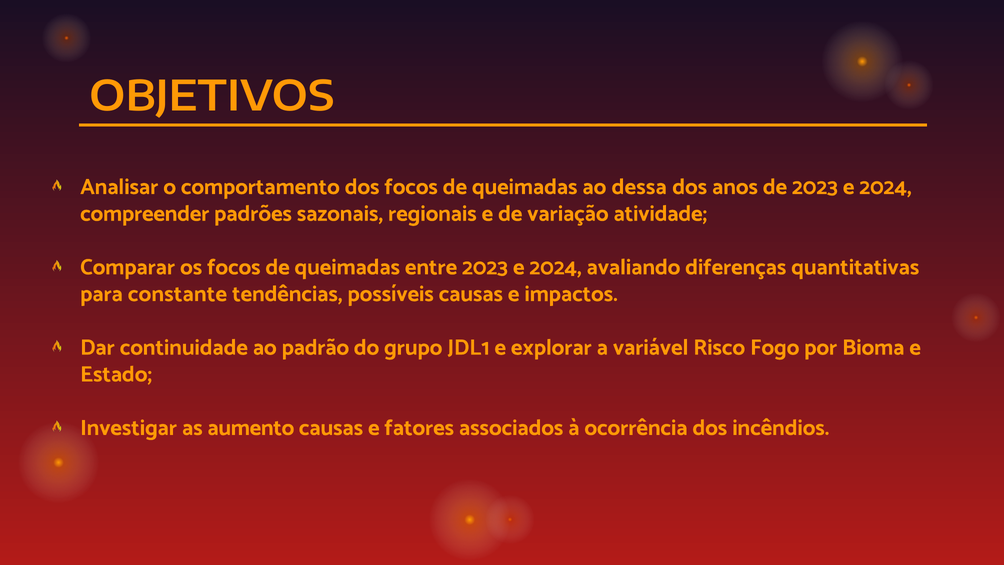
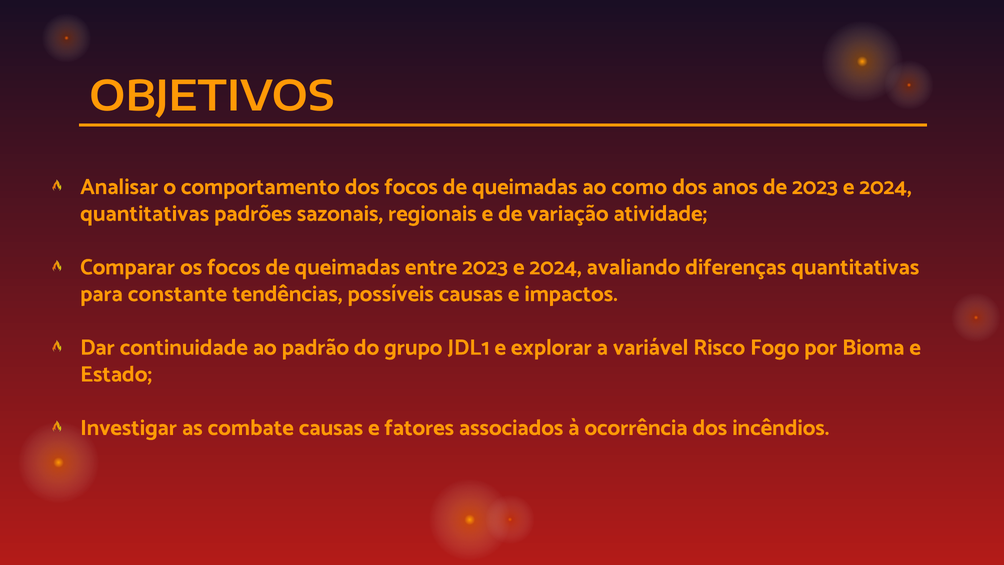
dessa: dessa -> como (639, 187)
compreender: compreender -> quantitativas (145, 213)
aumento: aumento -> combate (251, 427)
